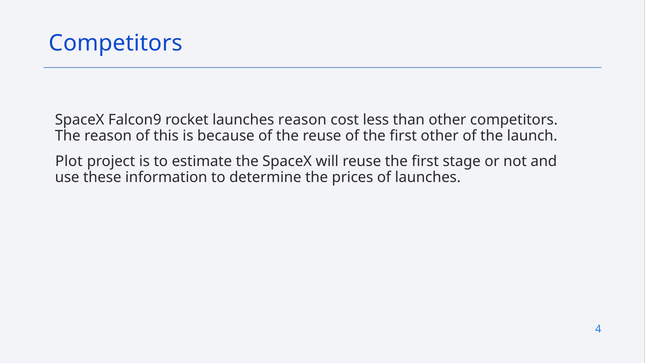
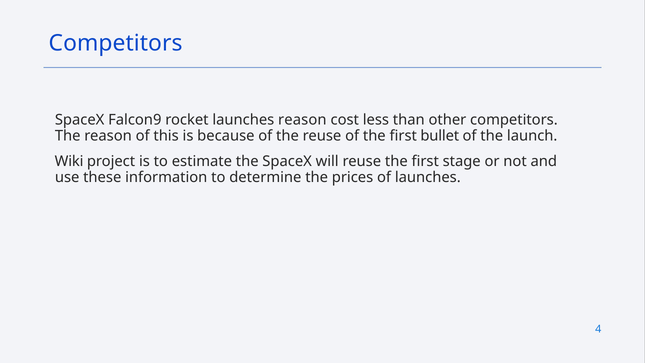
first other: other -> bullet (440, 136)
Plot: Plot -> Wiki (69, 161)
